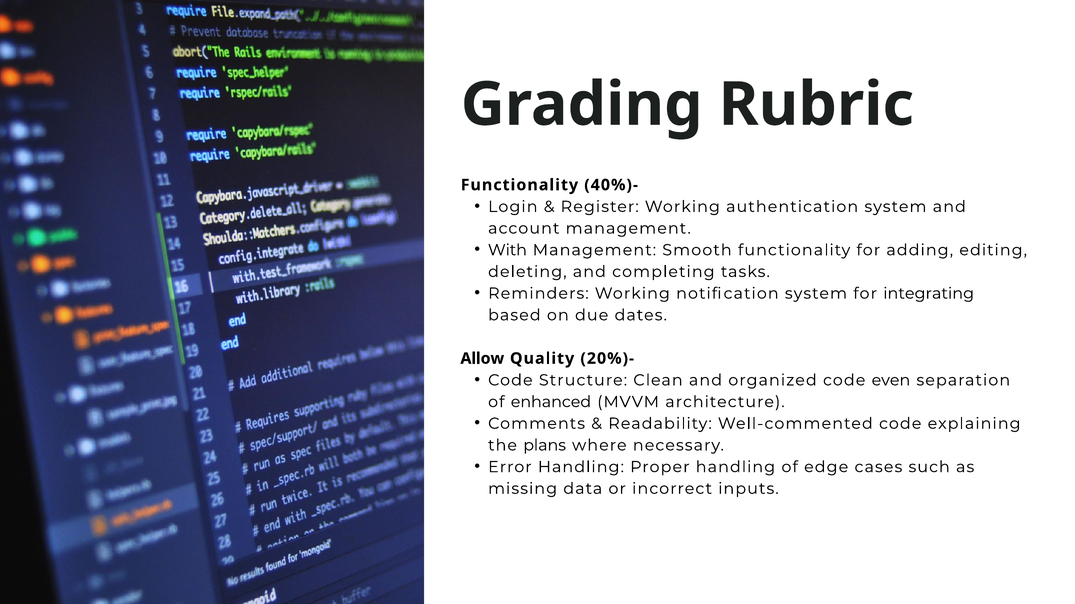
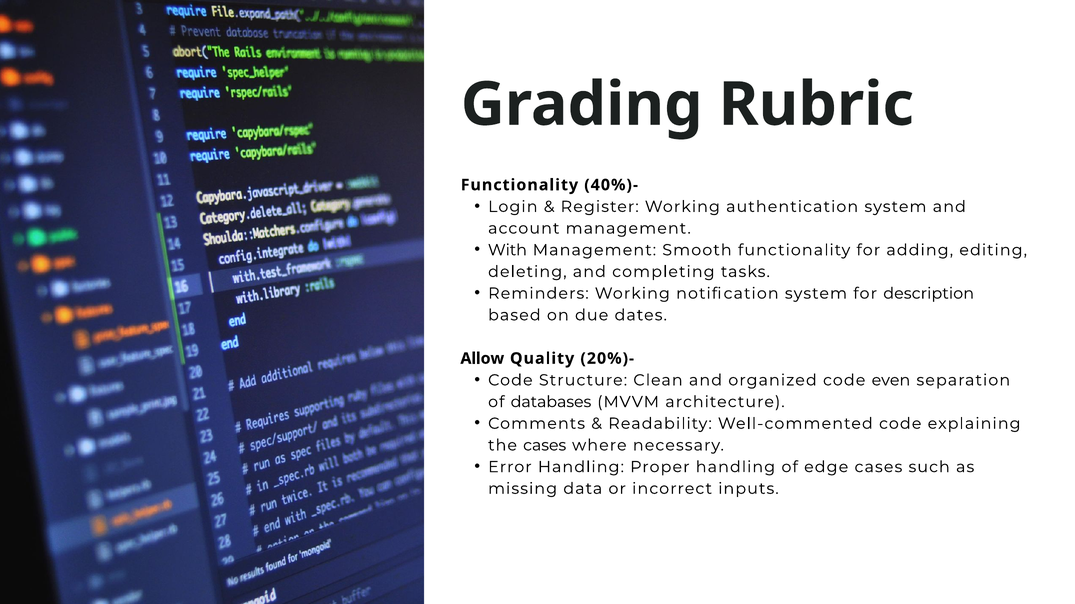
integrating: integrating -> description (929, 294)
enhanced: enhanced -> databases (551, 402)
the plans: plans -> cases (545, 446)
